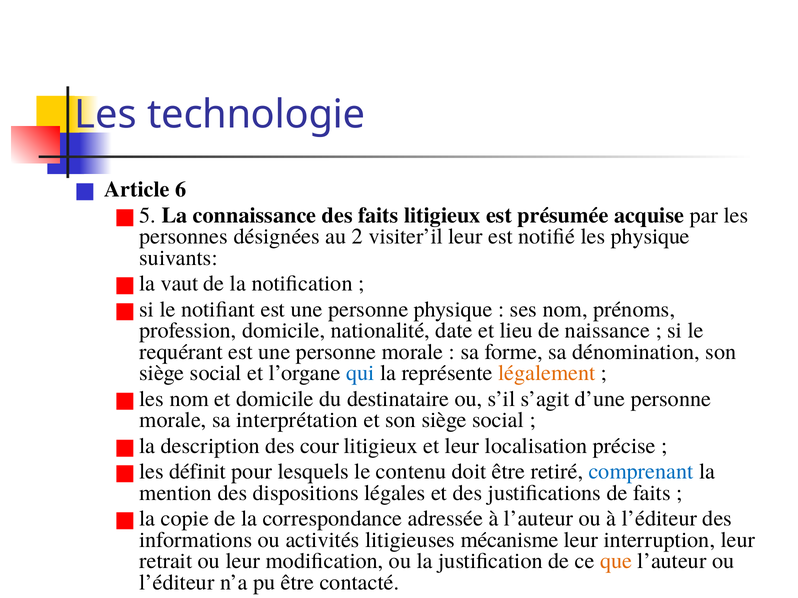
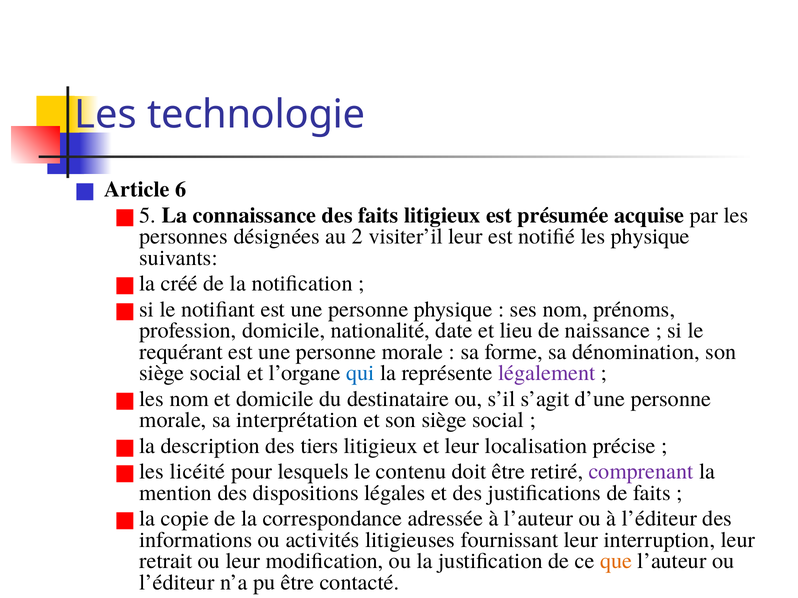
vaut: vaut -> créé (179, 284)
légalement colour: orange -> purple (547, 373)
cour: cour -> tiers (319, 446)
définit: définit -> licéité (198, 472)
comprenant colour: blue -> purple (641, 472)
mécanisme: mécanisme -> fournissant (509, 540)
